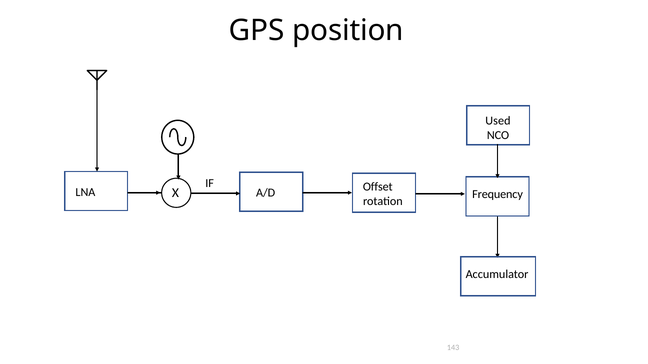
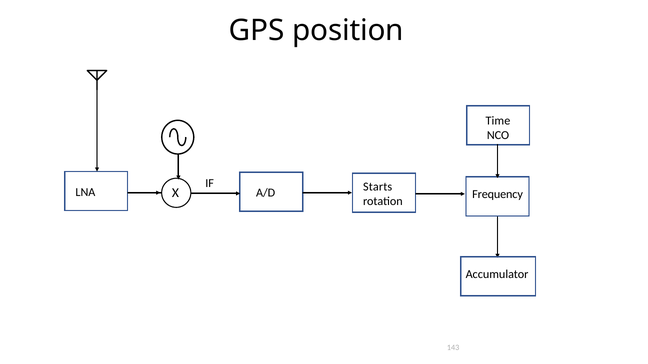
Used: Used -> Time (498, 121)
Offset: Offset -> Starts (378, 187)
